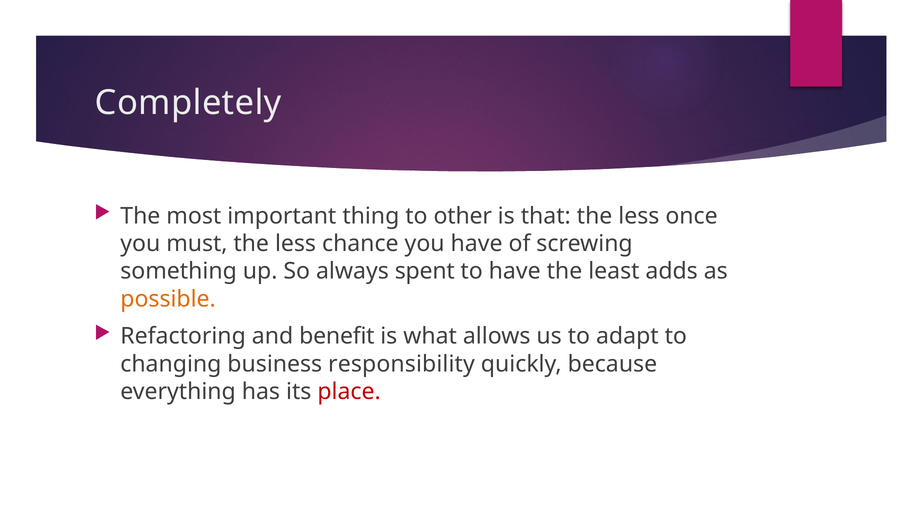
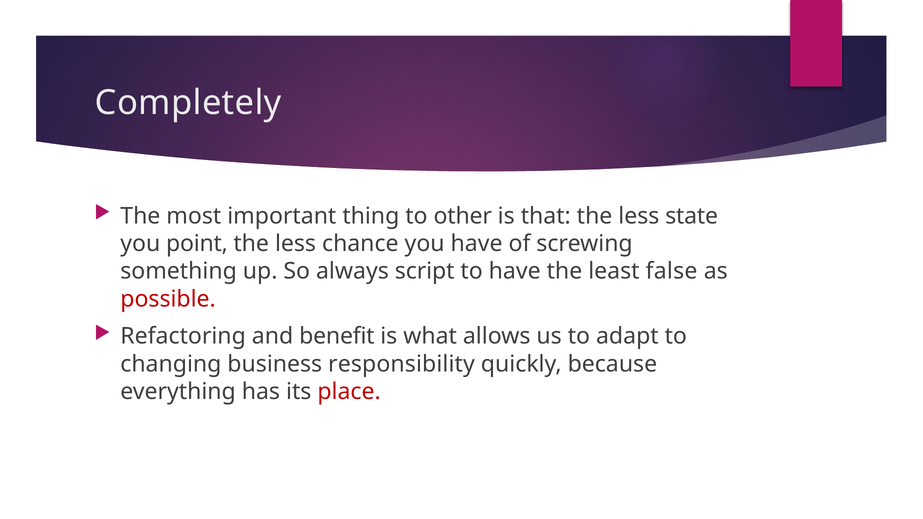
once: once -> state (692, 216)
must: must -> point (197, 244)
spent: spent -> script (425, 271)
adds: adds -> false (672, 271)
possible colour: orange -> red (168, 299)
